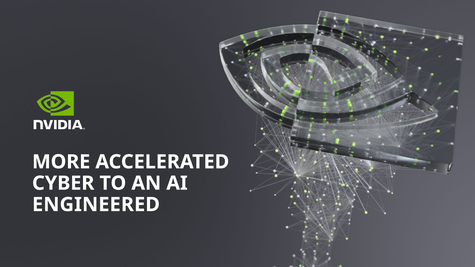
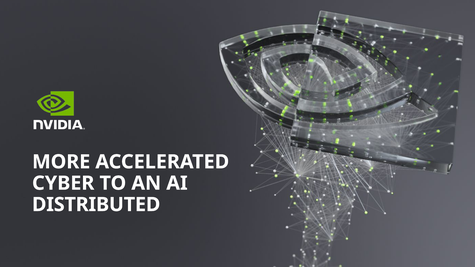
ENGINEERED: ENGINEERED -> DISTRIBUTED (96, 205)
